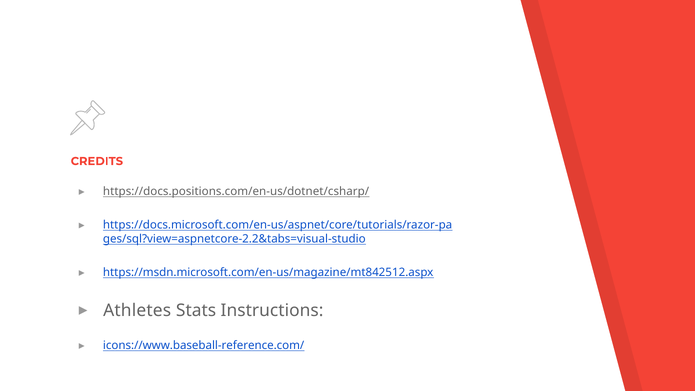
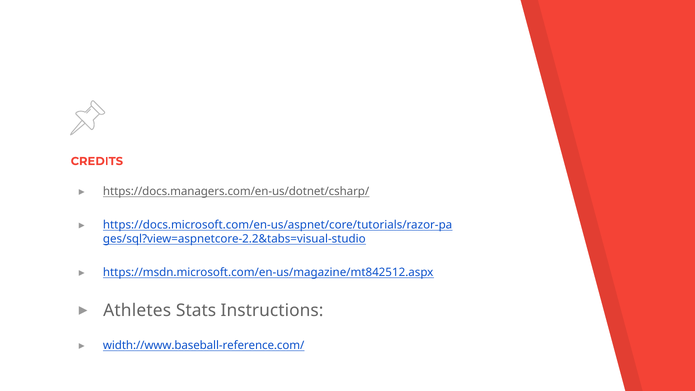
https://docs.positions.com/en-us/dotnet/csharp/: https://docs.positions.com/en-us/dotnet/csharp/ -> https://docs.managers.com/en-us/dotnet/csharp/ (236, 191)
icons://www.baseball-reference.com/: icons://www.baseball-reference.com/ -> width://www.baseball-reference.com/ (204, 345)
